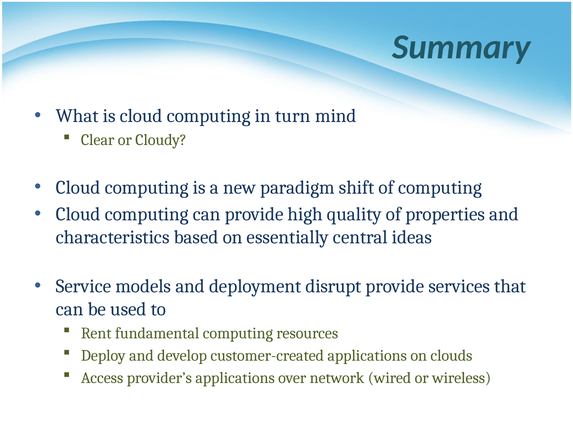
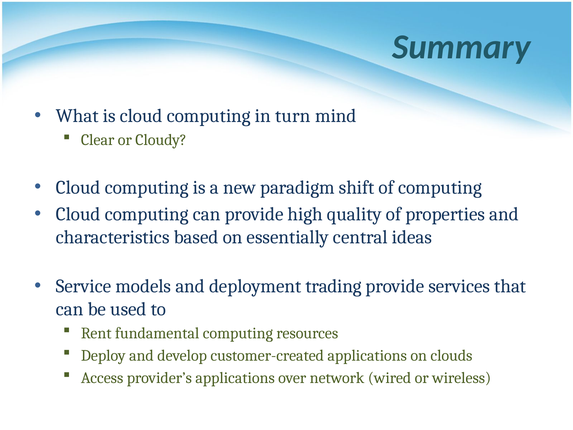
disrupt: disrupt -> trading (334, 286)
